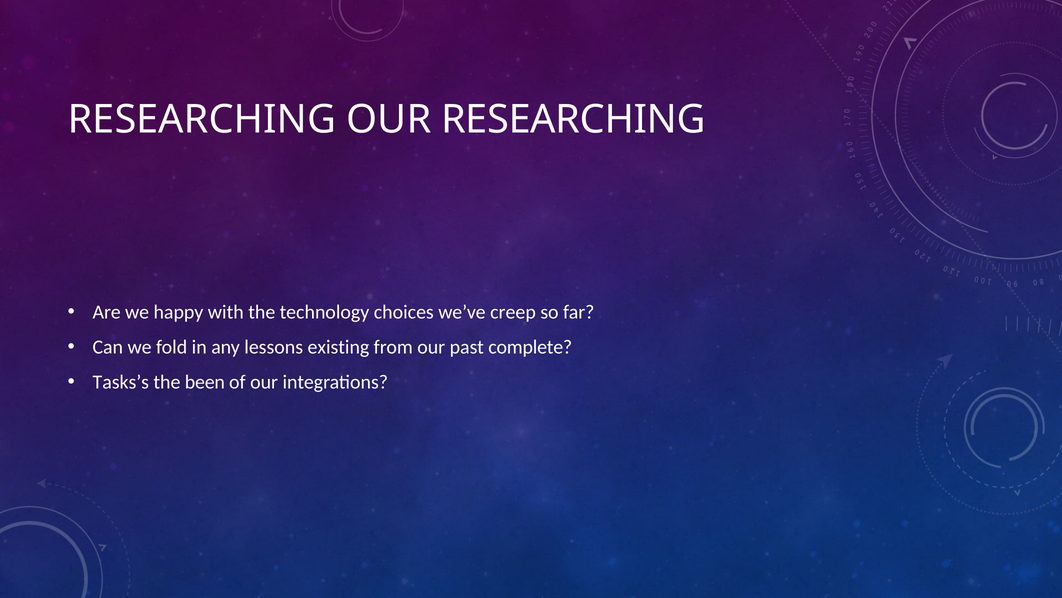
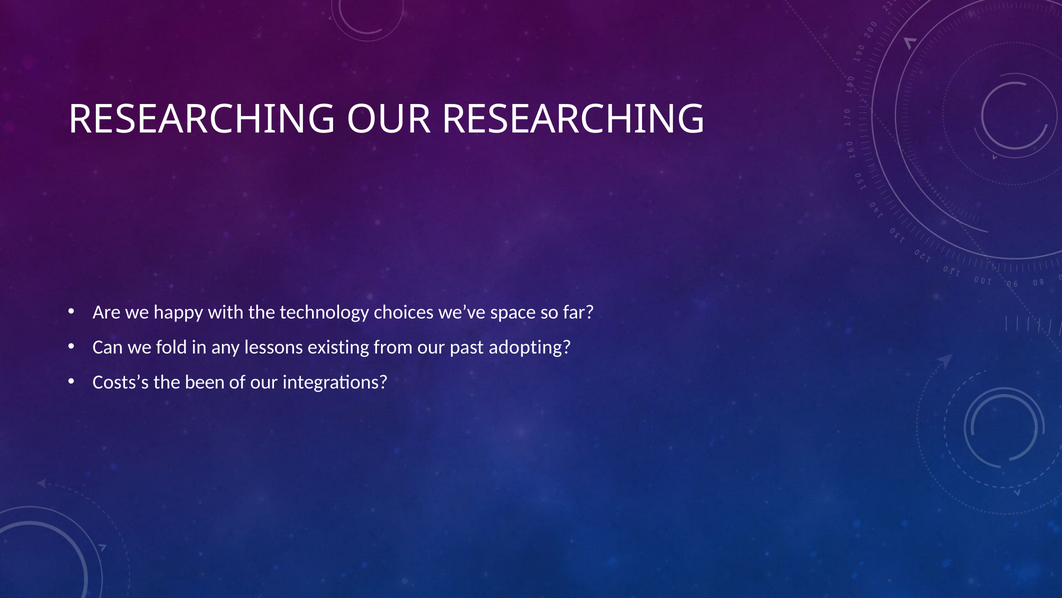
creep: creep -> space (513, 312)
complete: complete -> adopting (530, 347)
Tasks’s: Tasks’s -> Costs’s (121, 382)
